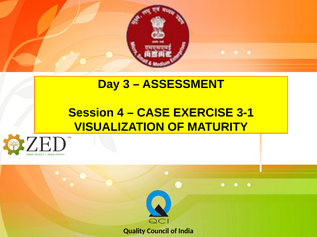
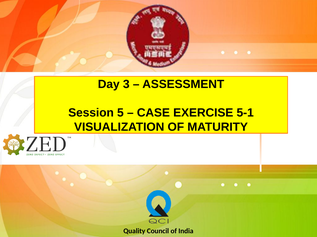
4: 4 -> 5 (120, 113)
3-1: 3-1 -> 5-1 (245, 113)
